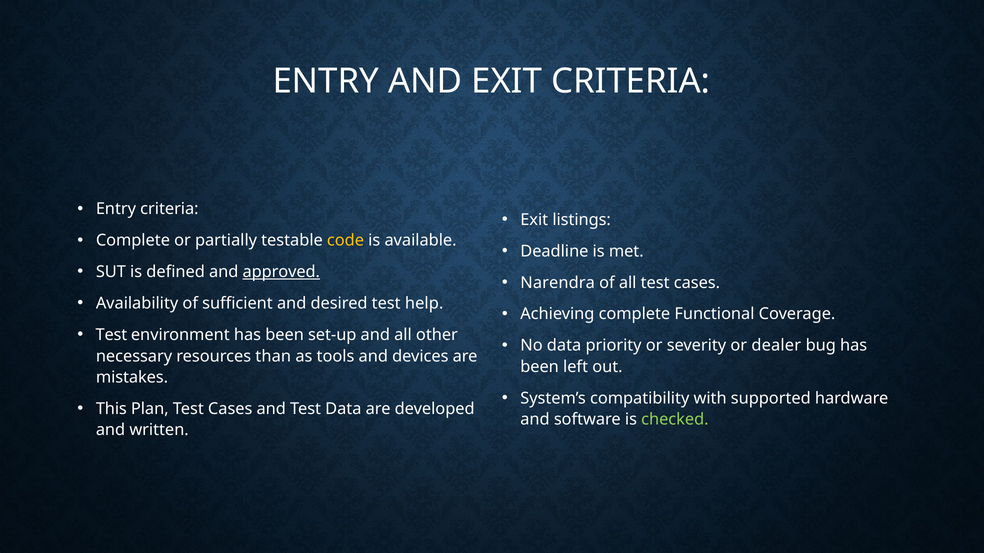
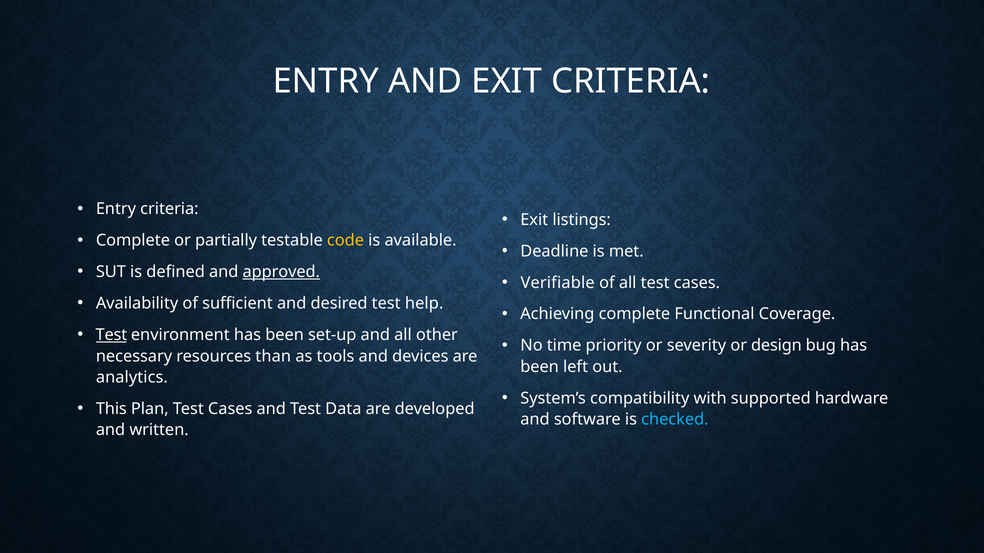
Narendra: Narendra -> Verifiable (558, 283)
Test underline: none -> present (111, 335)
No data: data -> time (564, 346)
dealer: dealer -> design (776, 346)
mistakes: mistakes -> analytics (132, 378)
checked colour: light green -> light blue (675, 420)
